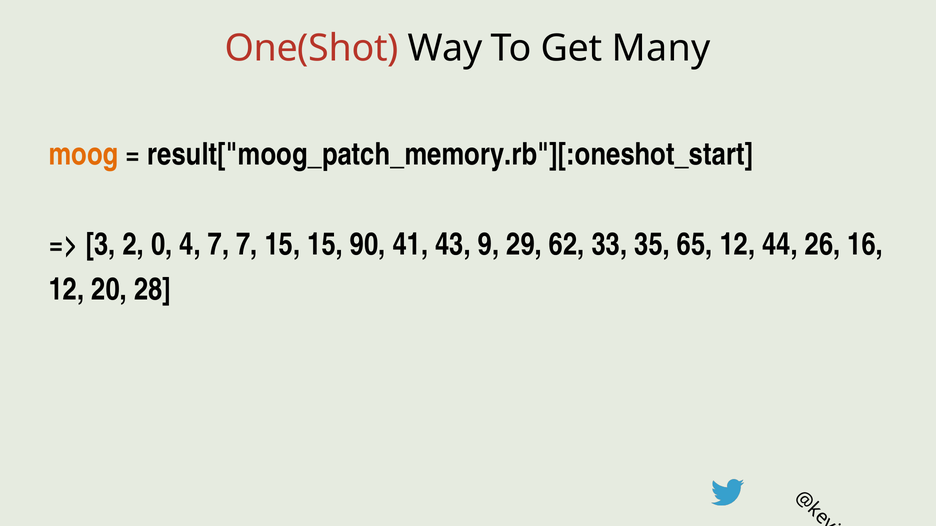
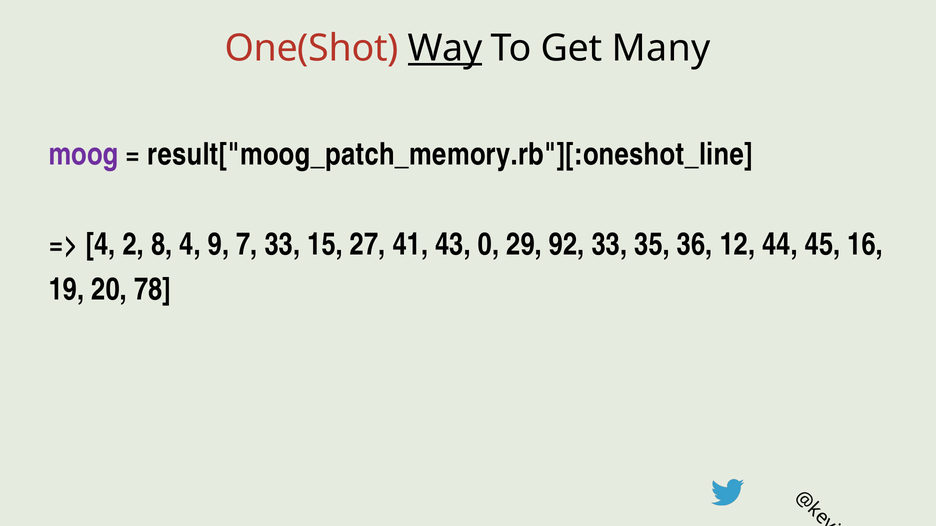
Way underline: none -> present (445, 48)
moog colour: orange -> purple (84, 155)
result["moog_patch_memory.rb"][:oneshot_start: result["moog_patch_memory.rb"][:oneshot_start -> result["moog_patch_memory.rb"][:oneshot_line (450, 155)
3: 3 -> 4 (101, 245)
0: 0 -> 8 (162, 245)
4 7: 7 -> 9 (219, 245)
7 15: 15 -> 33 (282, 245)
90: 90 -> 27 (368, 245)
9: 9 -> 0 (489, 245)
62: 62 -> 92 (567, 245)
65: 65 -> 36 (695, 245)
26: 26 -> 45 (823, 245)
12: 12 -> 19 (67, 290)
28: 28 -> 78 (153, 290)
